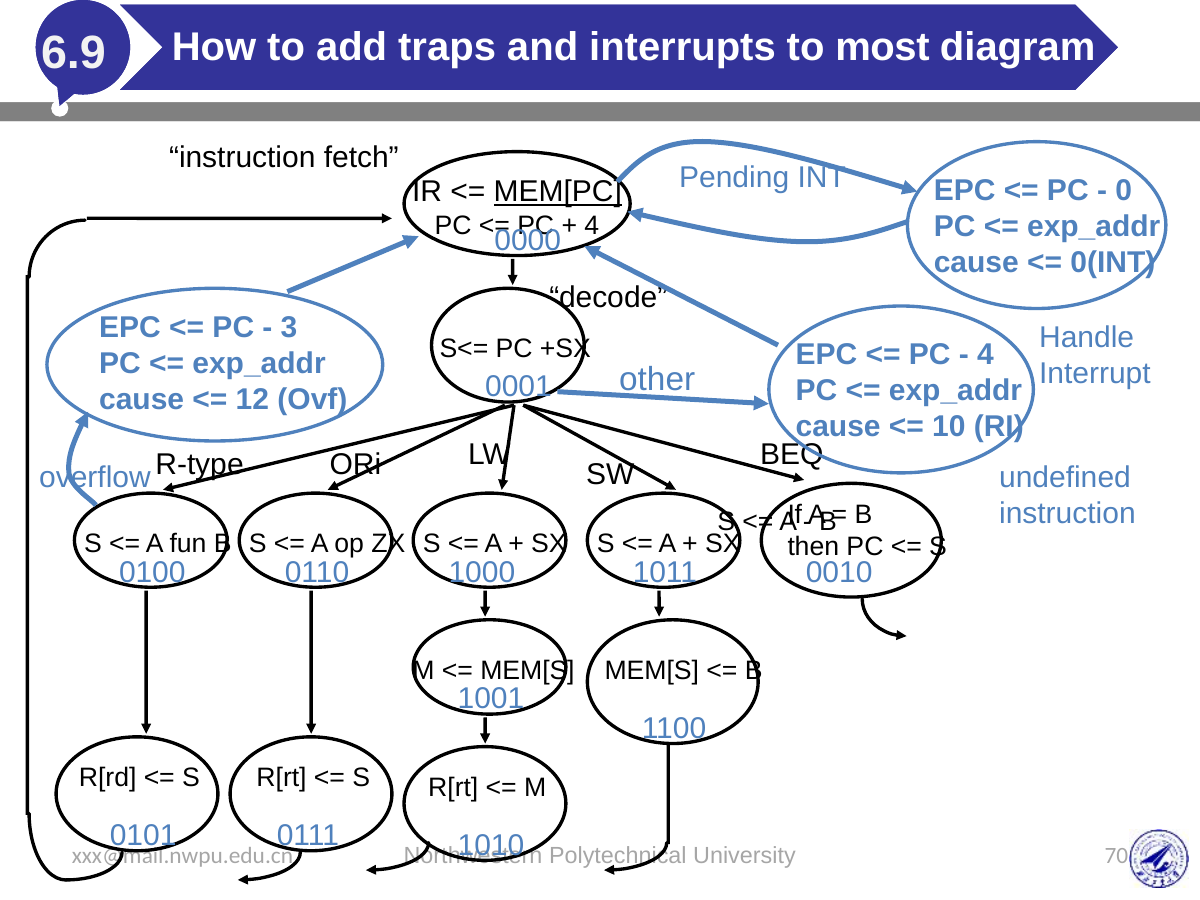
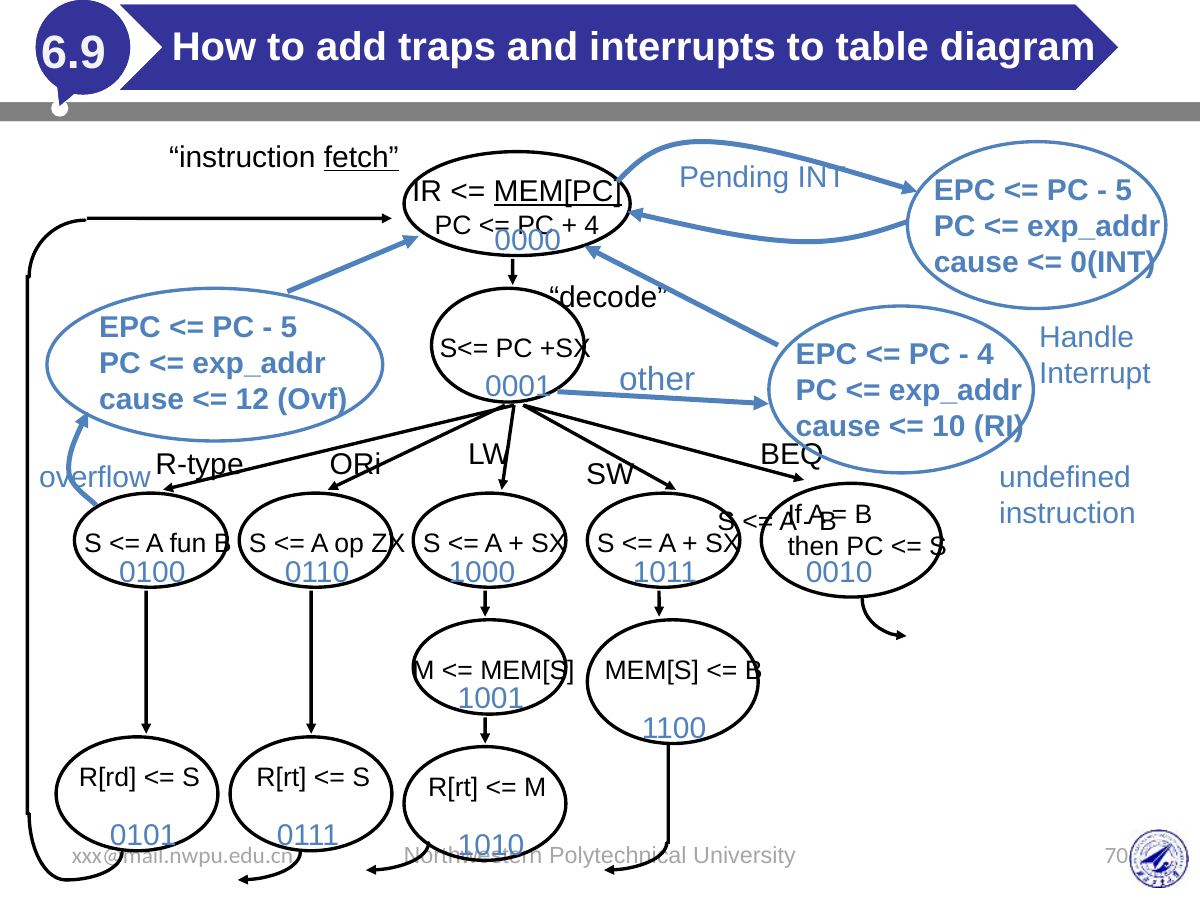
most: most -> table (882, 47)
fetch underline: none -> present (361, 158)
0: 0 -> 5 (1124, 191)
3: 3 -> 5 (289, 328)
